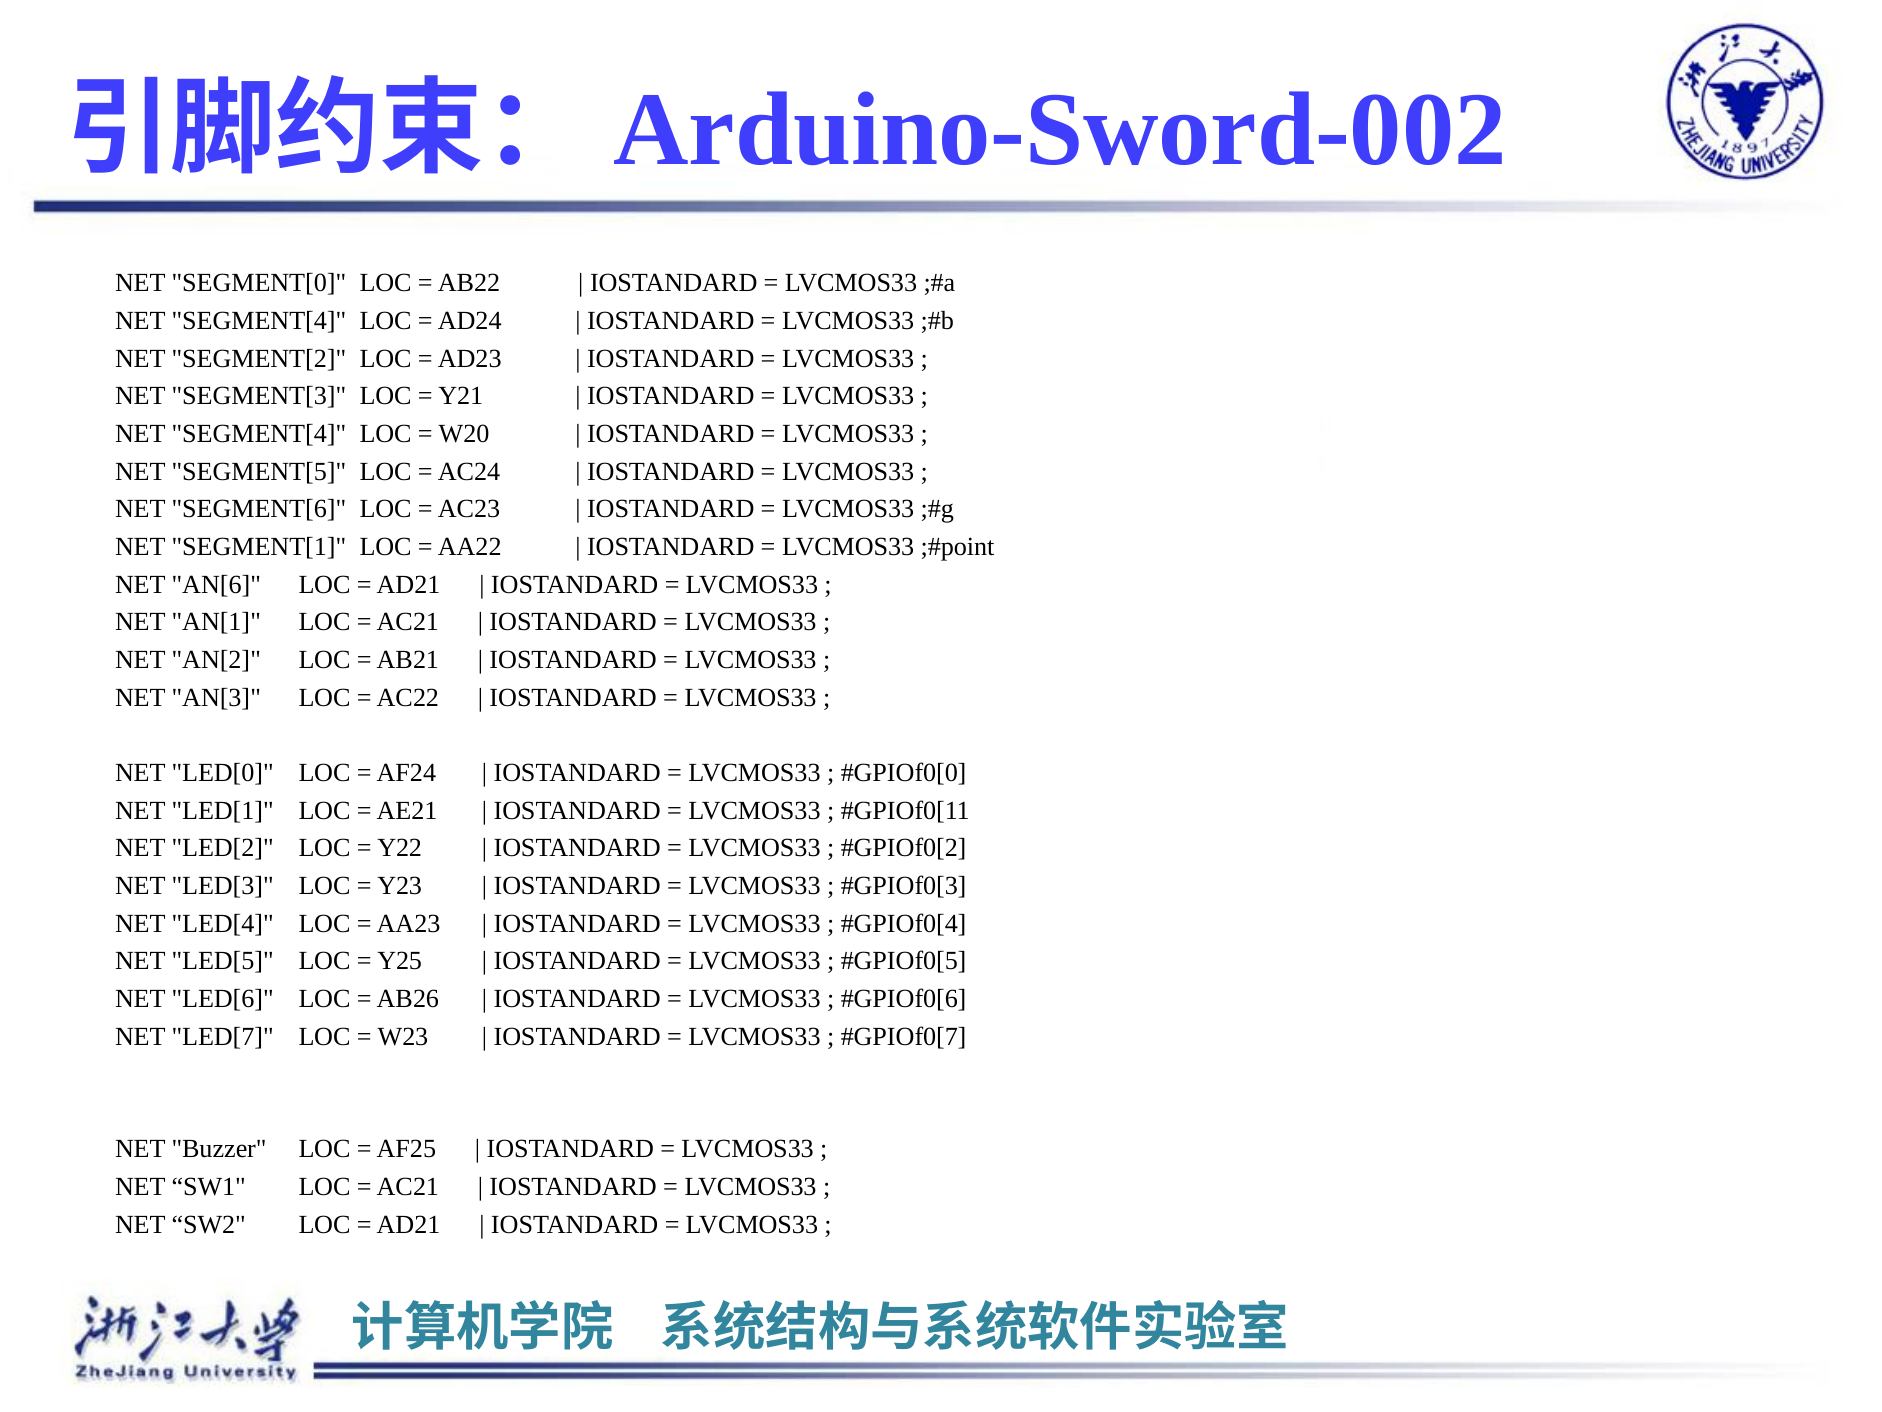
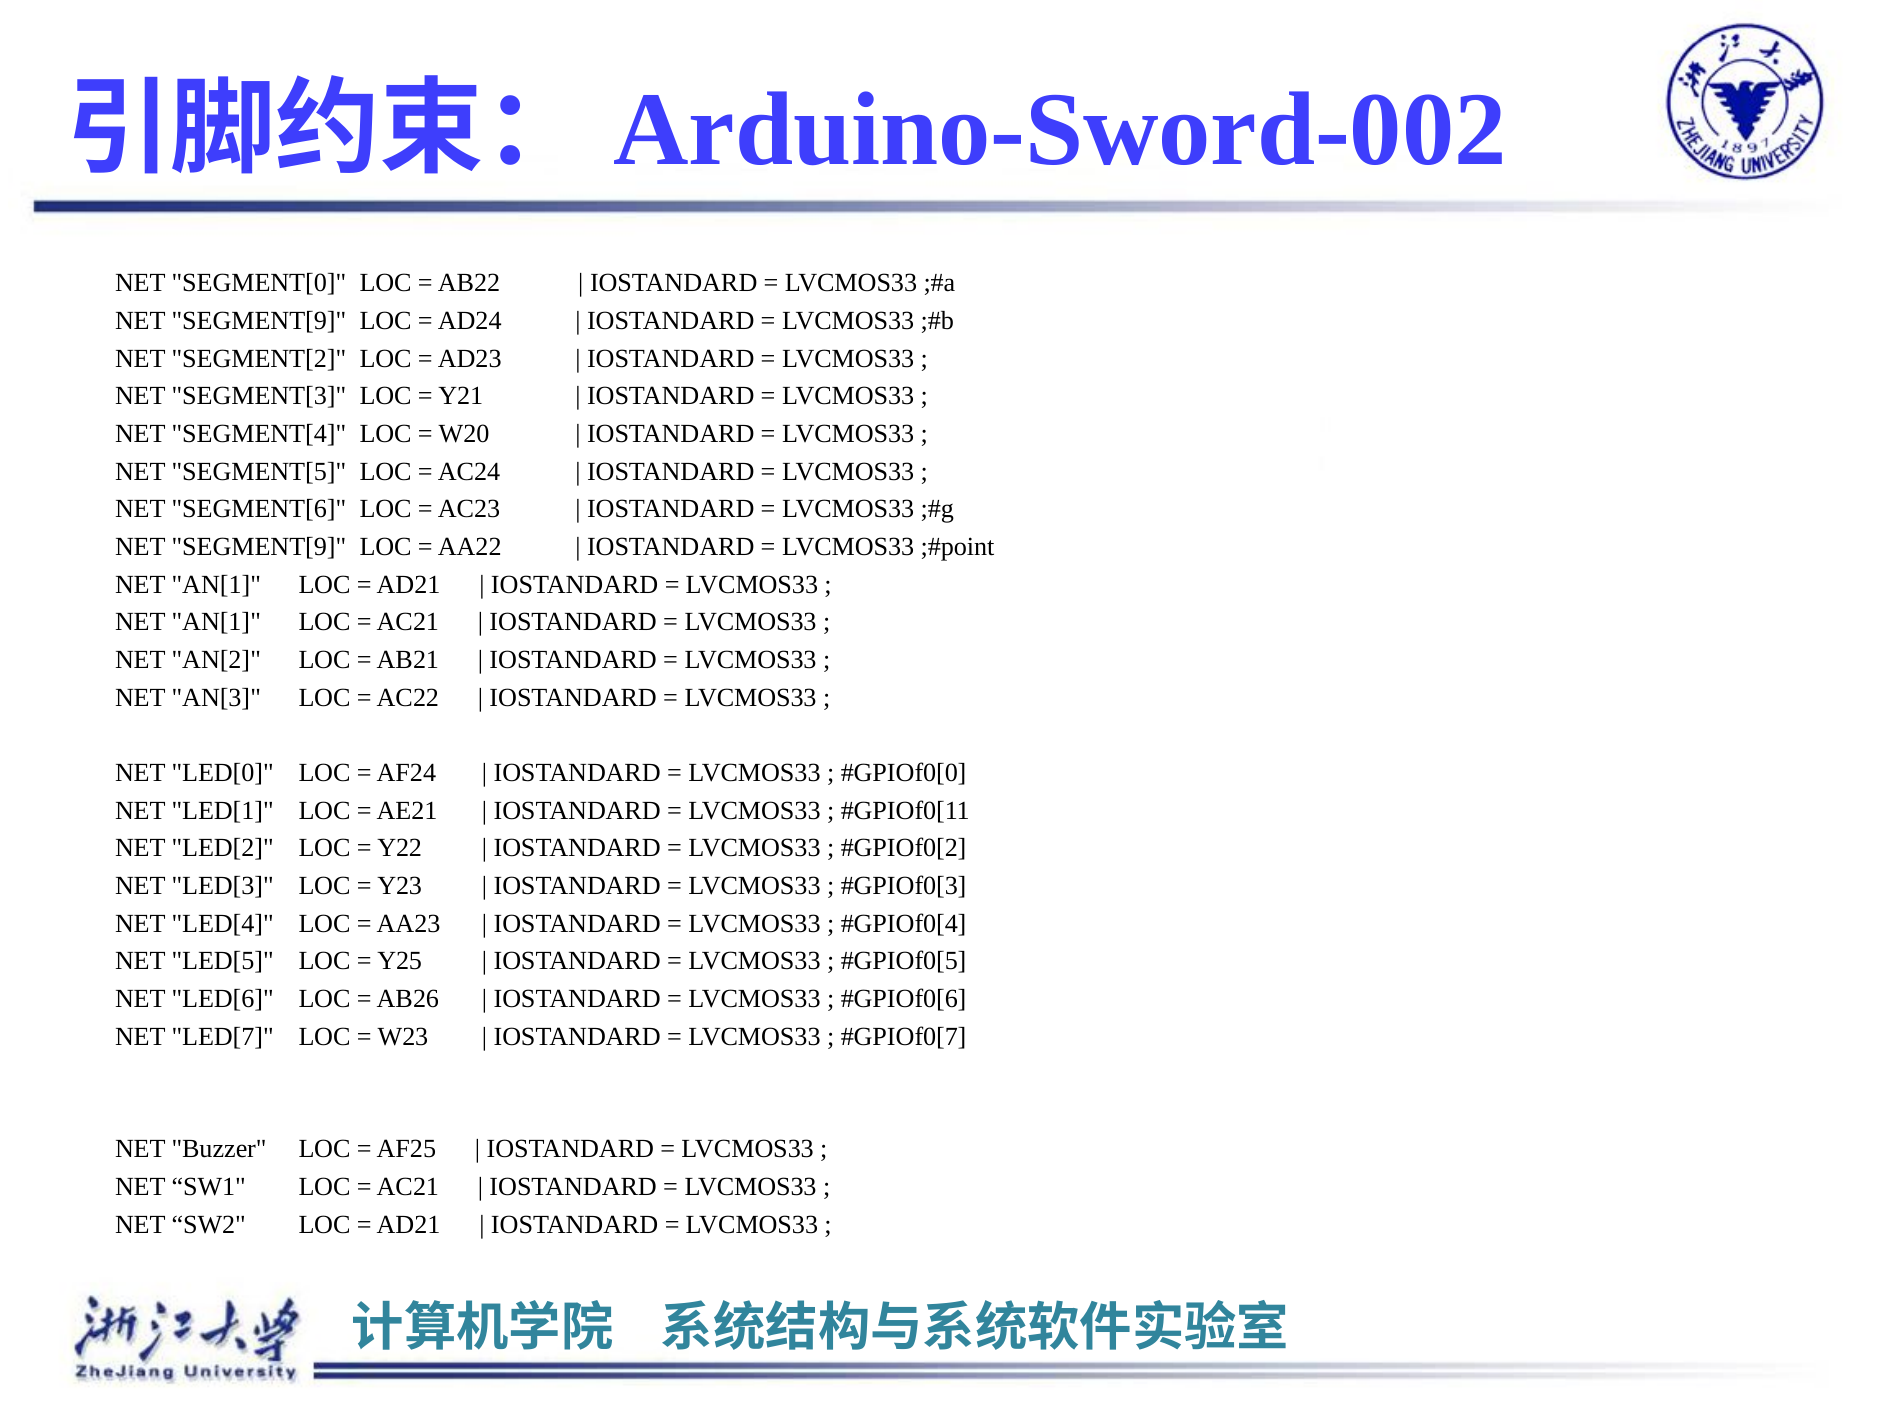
SEGMENT[4: SEGMENT[4 -> SEGMENT[9 (259, 321)
SEGMENT[1: SEGMENT[1 -> SEGMENT[9 (259, 547)
AN[6: AN[6 -> AN[1 (216, 584)
